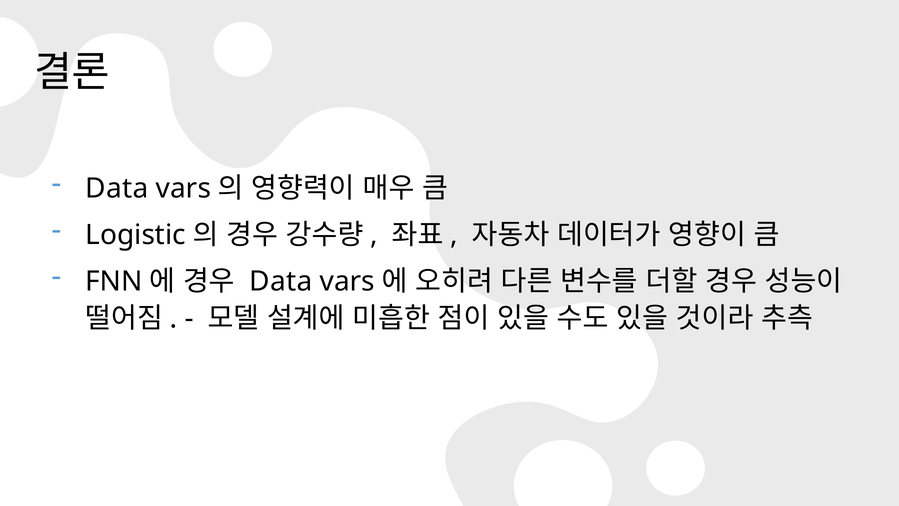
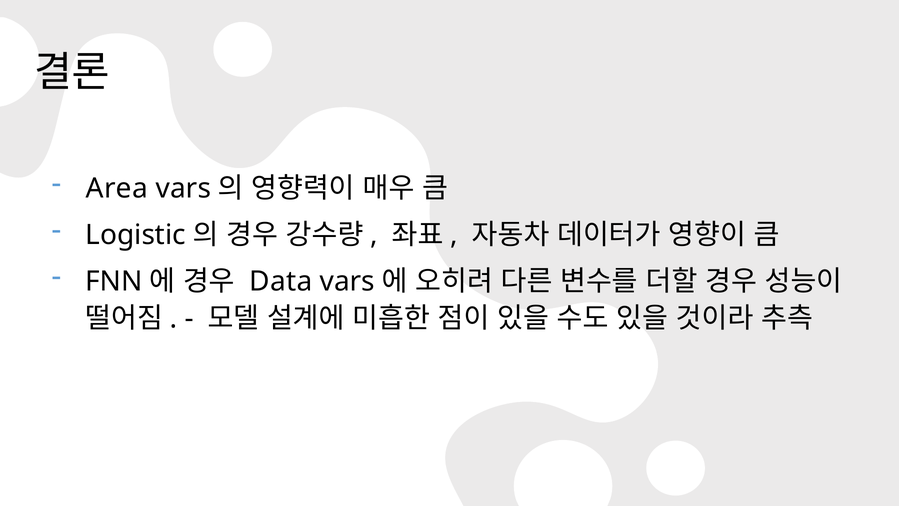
Data: Data -> Area (117, 188)
